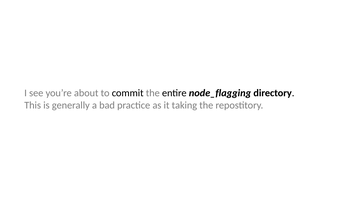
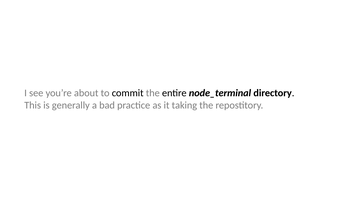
node_flagging: node_flagging -> node_terminal (220, 93)
